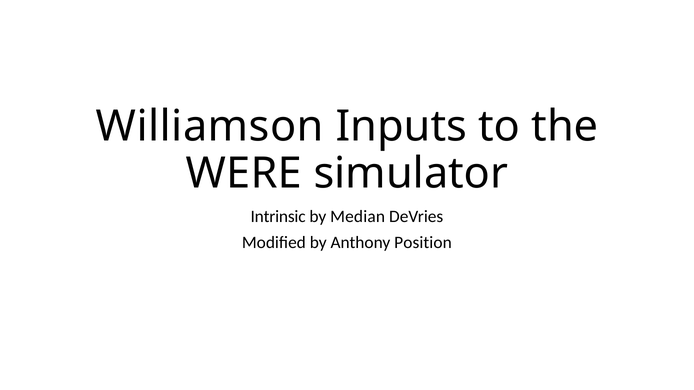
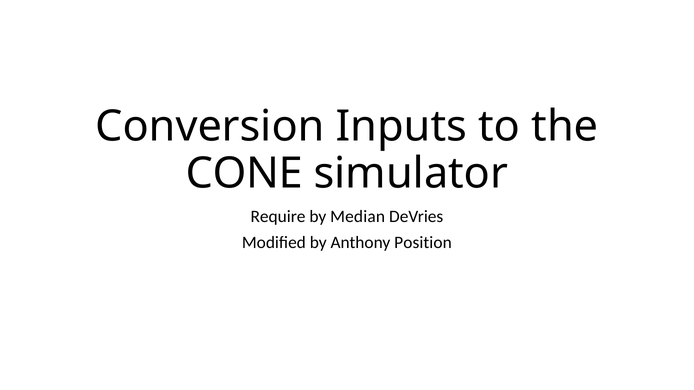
Williamson: Williamson -> Conversion (210, 127)
WERE: WERE -> CONE (244, 173)
Intrinsic: Intrinsic -> Require (278, 217)
